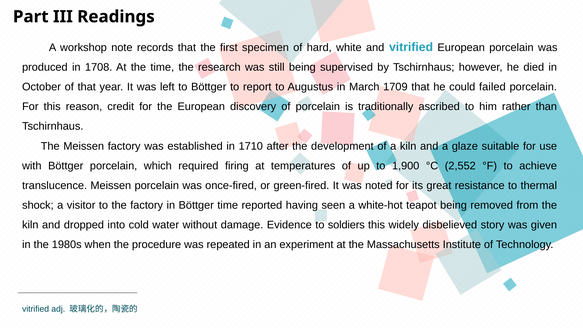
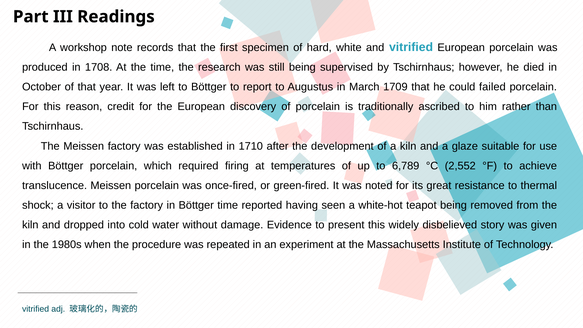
1,900: 1,900 -> 6,789 (406, 166)
soldiers: soldiers -> present (346, 225)
